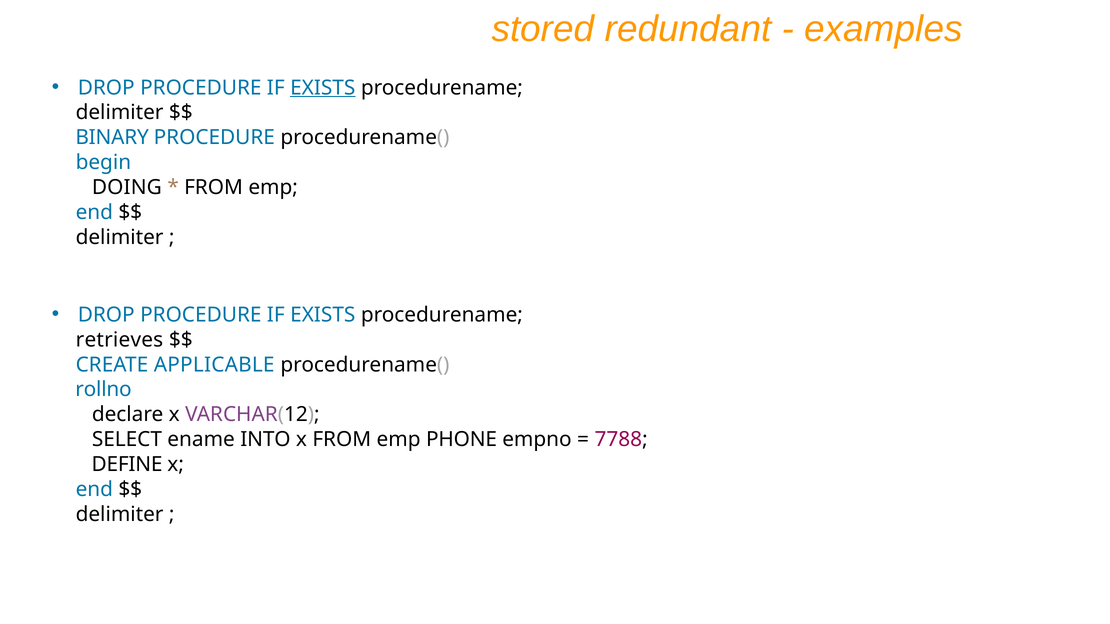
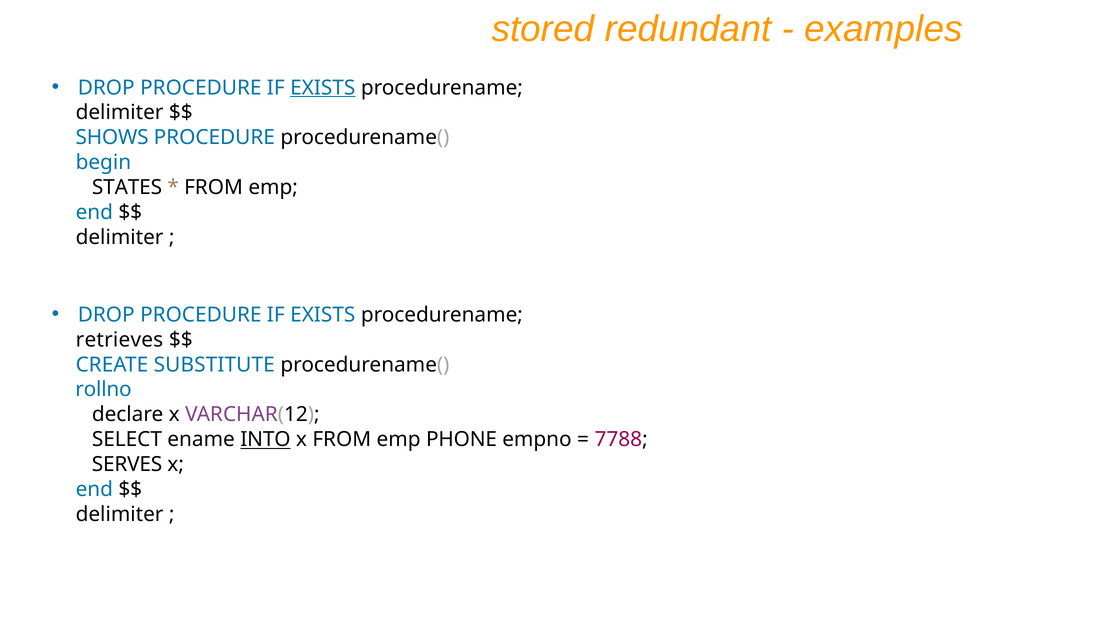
BINARY: BINARY -> SHOWS (112, 138)
DOING: DOING -> STATES (127, 188)
APPLICABLE: APPLICABLE -> SUBSTITUTE (214, 365)
INTO underline: none -> present (265, 440)
DEFINE: DEFINE -> SERVES (127, 465)
